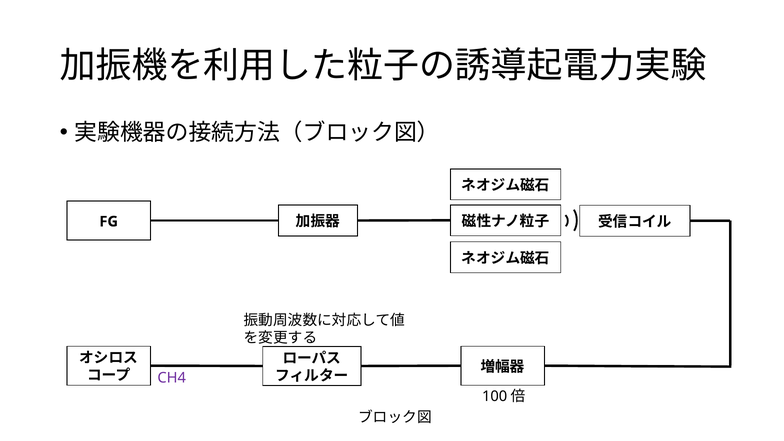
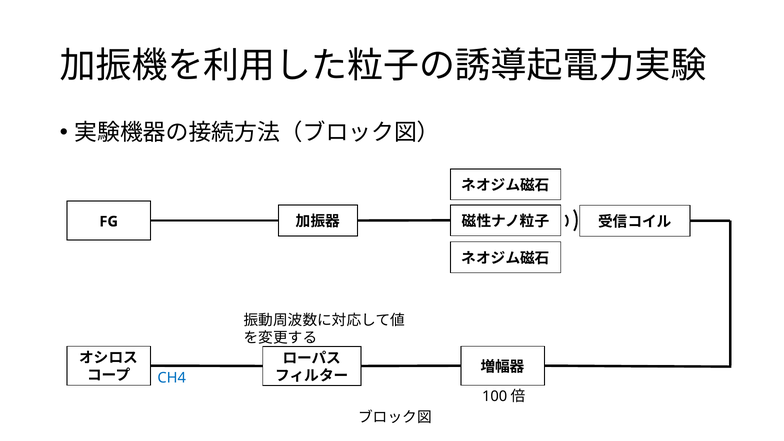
CH4 colour: purple -> blue (172, 378)
